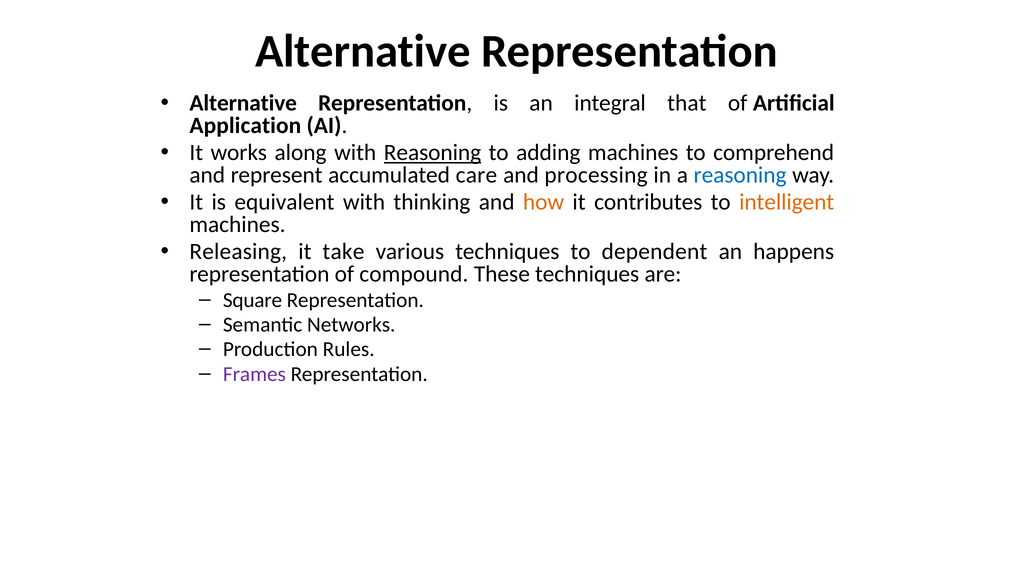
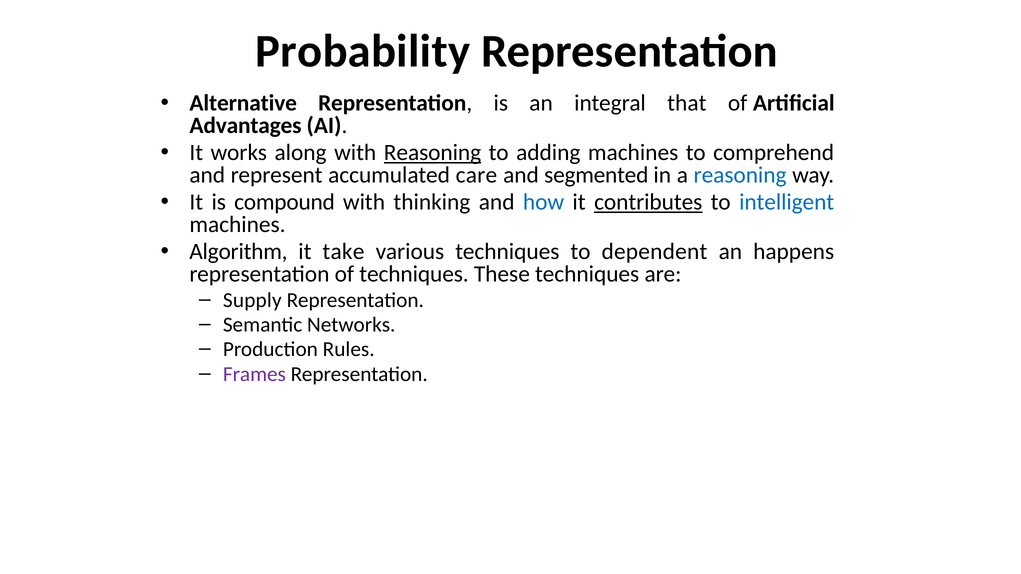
Alternative: Alternative -> Probability (363, 51)
Application: Application -> Advantages (245, 126)
processing: processing -> segmented (596, 175)
equivalent: equivalent -> compound (285, 202)
how colour: orange -> blue (544, 202)
contributes underline: none -> present (648, 202)
intelligent colour: orange -> blue (787, 202)
Releasing: Releasing -> Algorithm (238, 252)
of compound: compound -> techniques (414, 274)
Square: Square -> Supply (252, 300)
